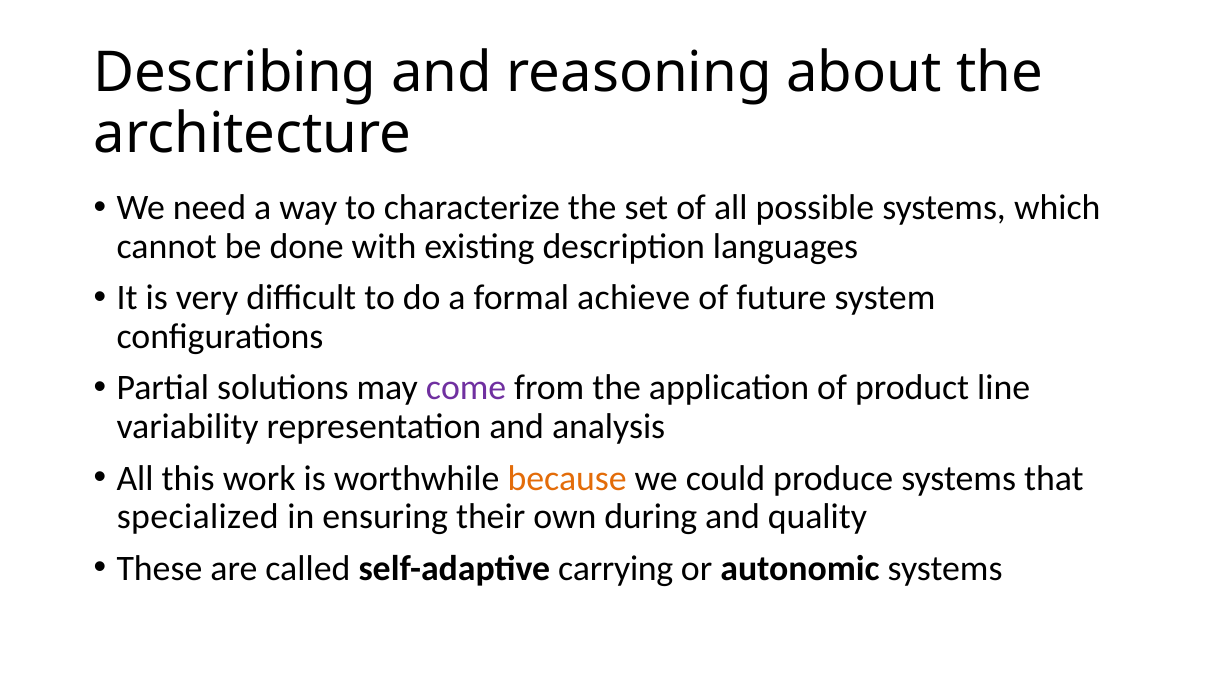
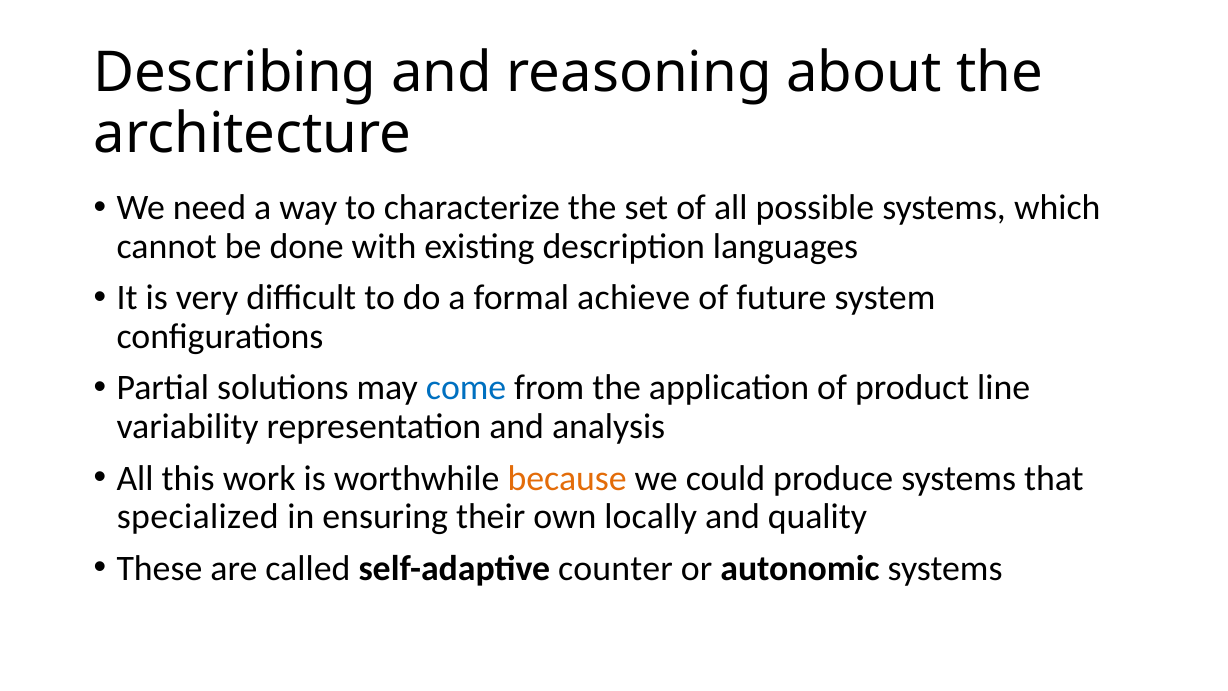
come colour: purple -> blue (466, 388)
during: during -> locally (651, 517)
carrying: carrying -> counter (615, 568)
